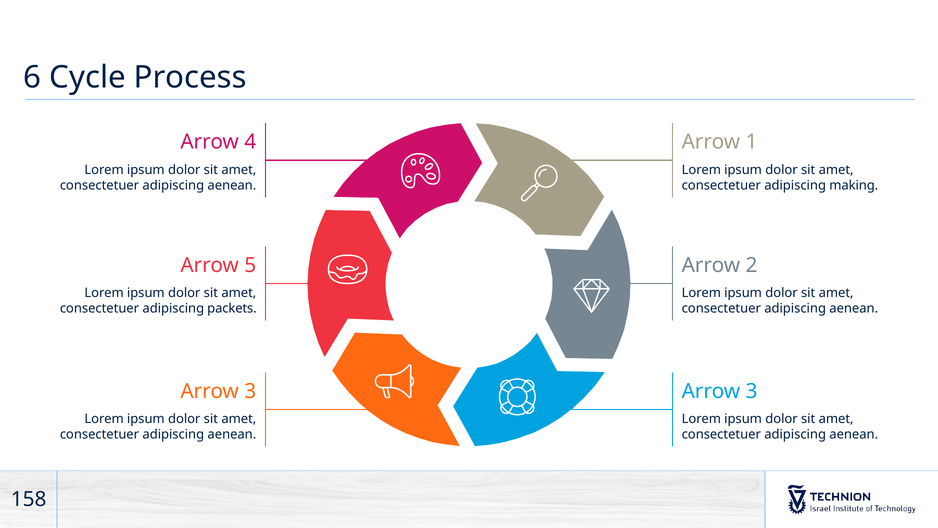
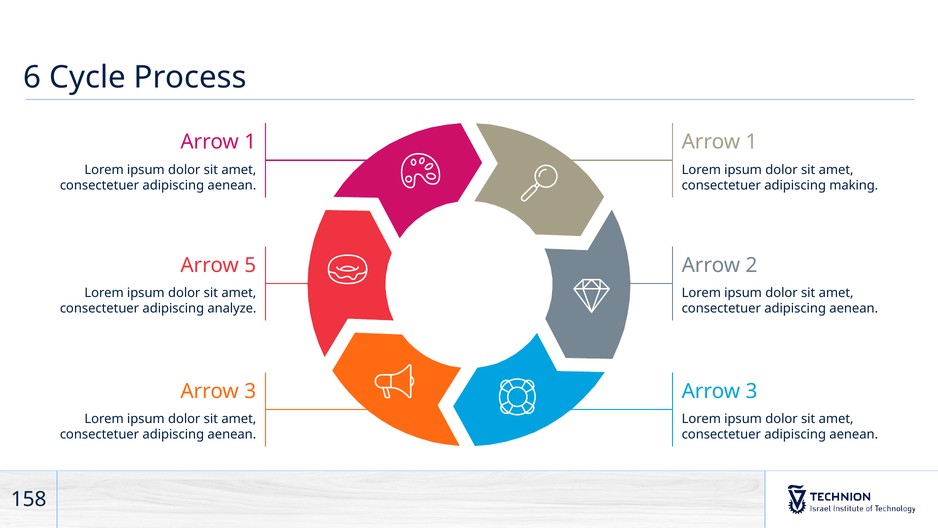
4: 4 -> 1 (250, 142)
packets: packets -> analyze (232, 308)
